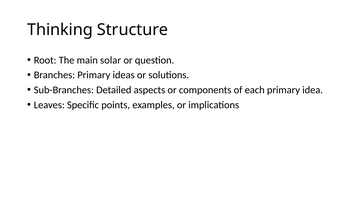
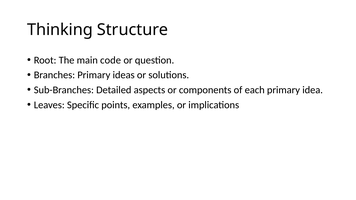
solar: solar -> code (111, 60)
